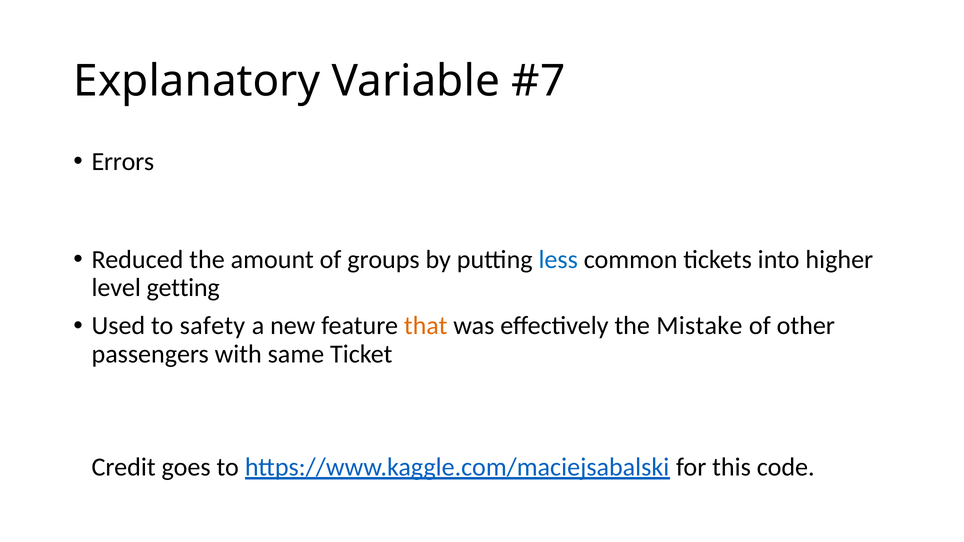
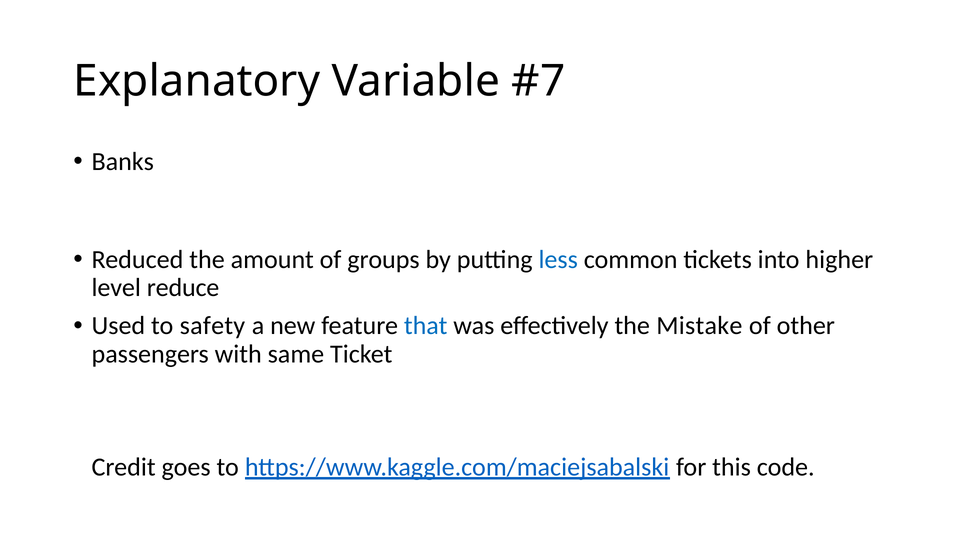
Errors: Errors -> Banks (123, 162)
getting: getting -> reduce (183, 288)
that colour: orange -> blue (426, 326)
